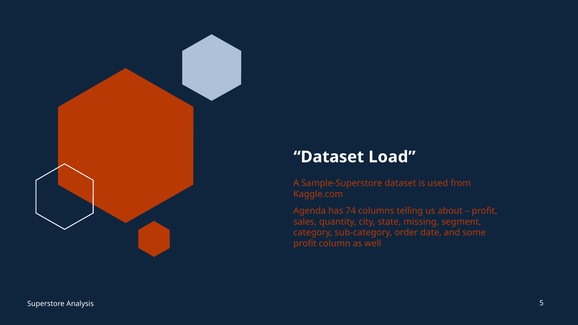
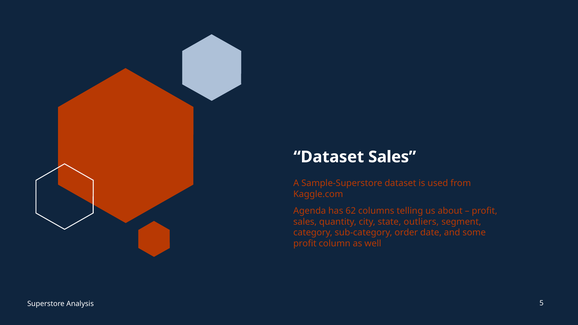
Dataset Load: Load -> Sales (392, 157)
74: 74 -> 62 (351, 211)
missing: missing -> outliers (421, 222)
